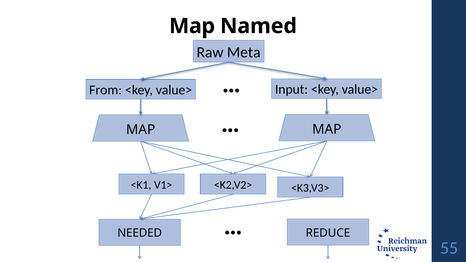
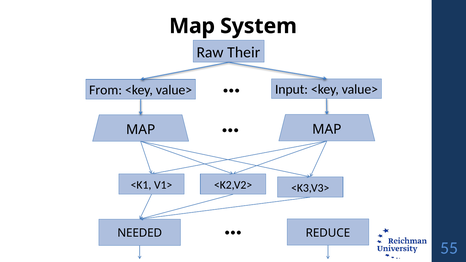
Named: Named -> System (259, 26)
Meta: Meta -> Their (244, 52)
